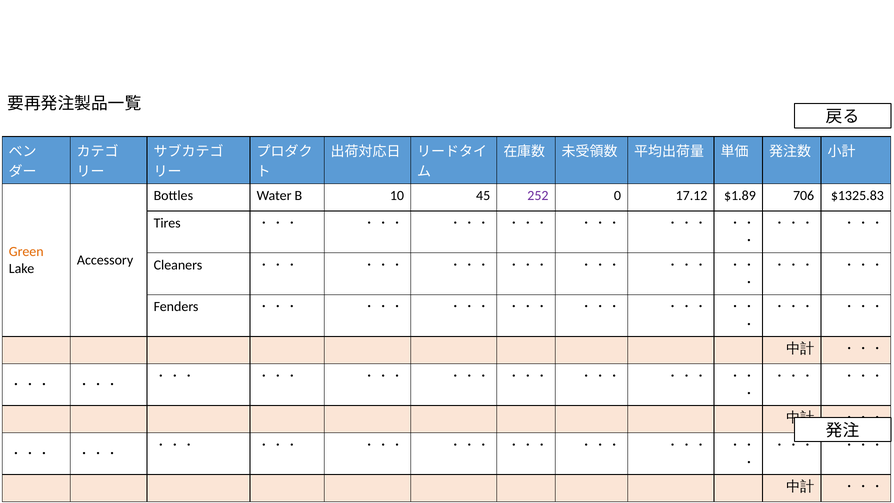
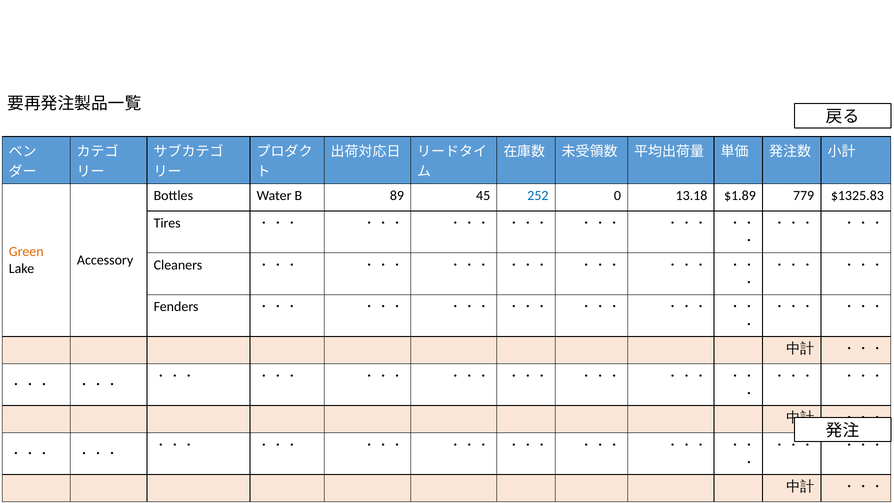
10: 10 -> 89 (397, 196)
252 colour: purple -> blue (538, 196)
17.12: 17.12 -> 13.18 (692, 196)
706: 706 -> 779 (804, 196)
